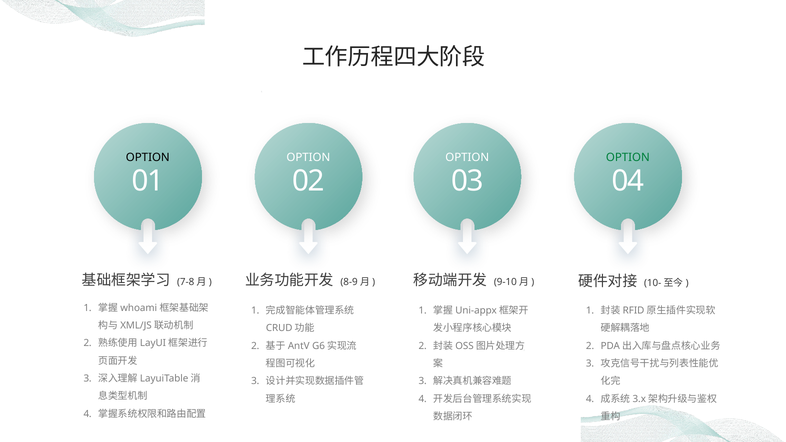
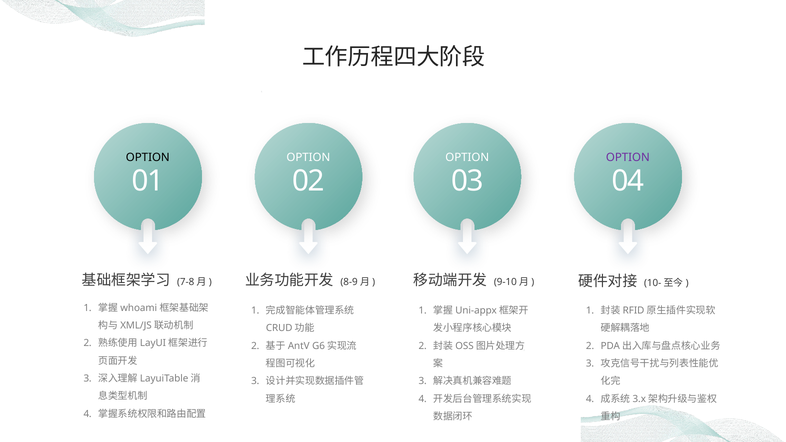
OPTION colour: green -> purple (628, 157)
